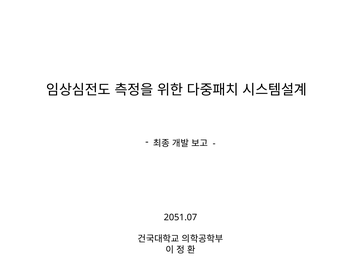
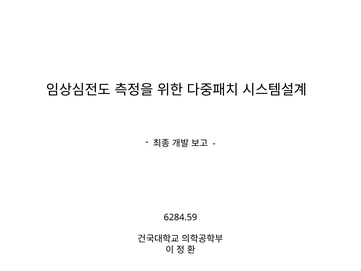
2051.07: 2051.07 -> 6284.59 (180, 217)
